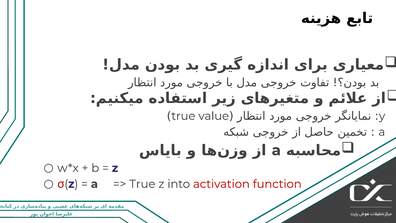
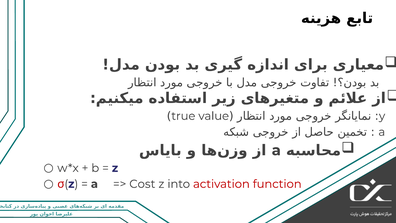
True: True -> Cost (142, 184)
